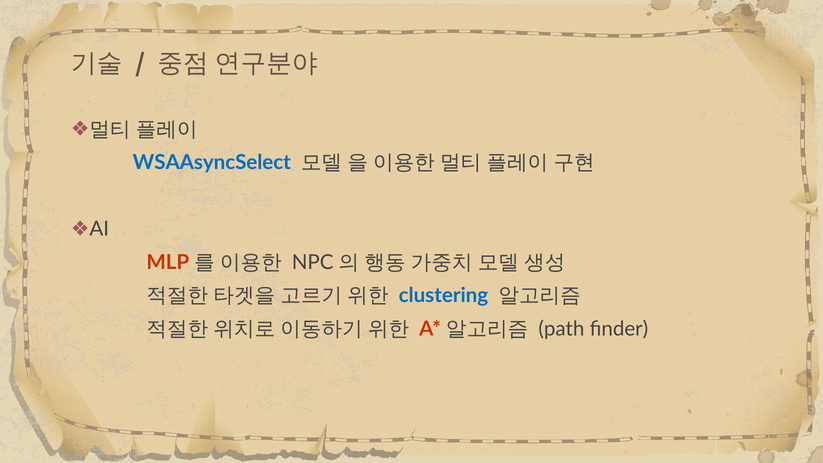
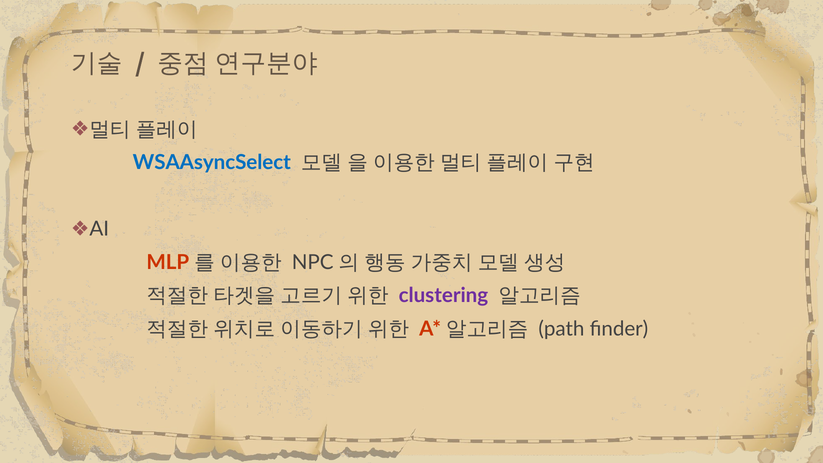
clustering colour: blue -> purple (443, 296)
